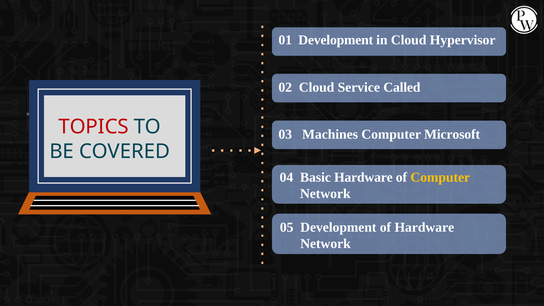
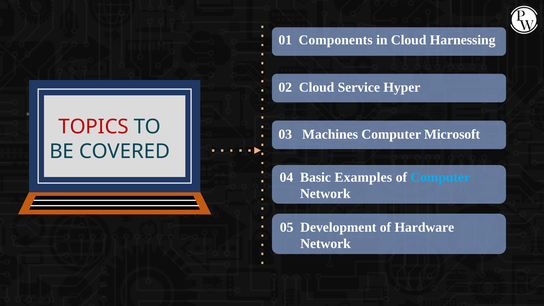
01 Development: Development -> Components (336, 40)
Hypervisor: Hypervisor -> Harnessing (463, 40)
Called: Called -> Hyper (402, 87)
Basic Hardware: Hardware -> Examples (363, 177)
Computer colour: yellow -> light blue (440, 177)
